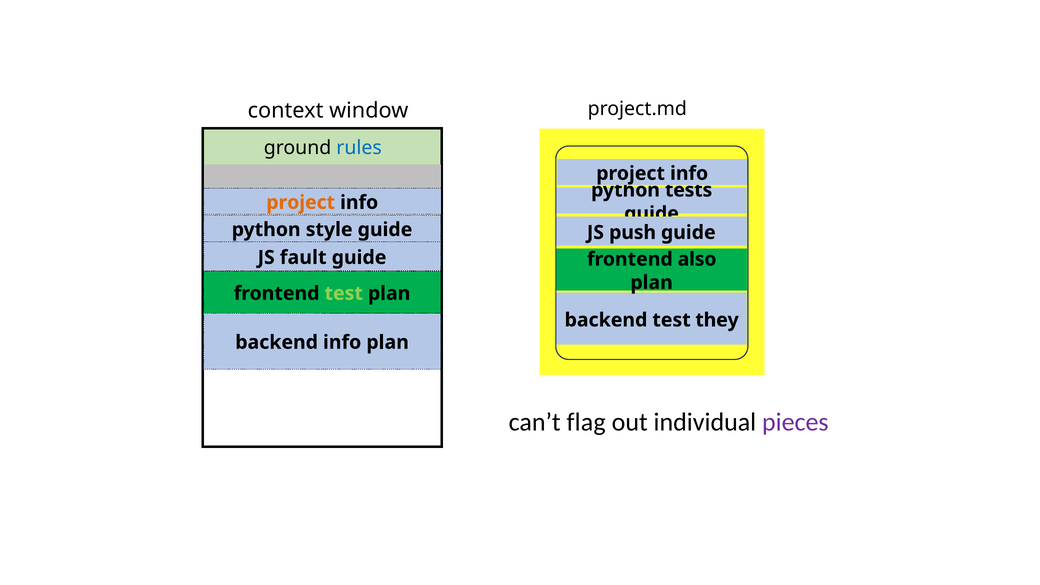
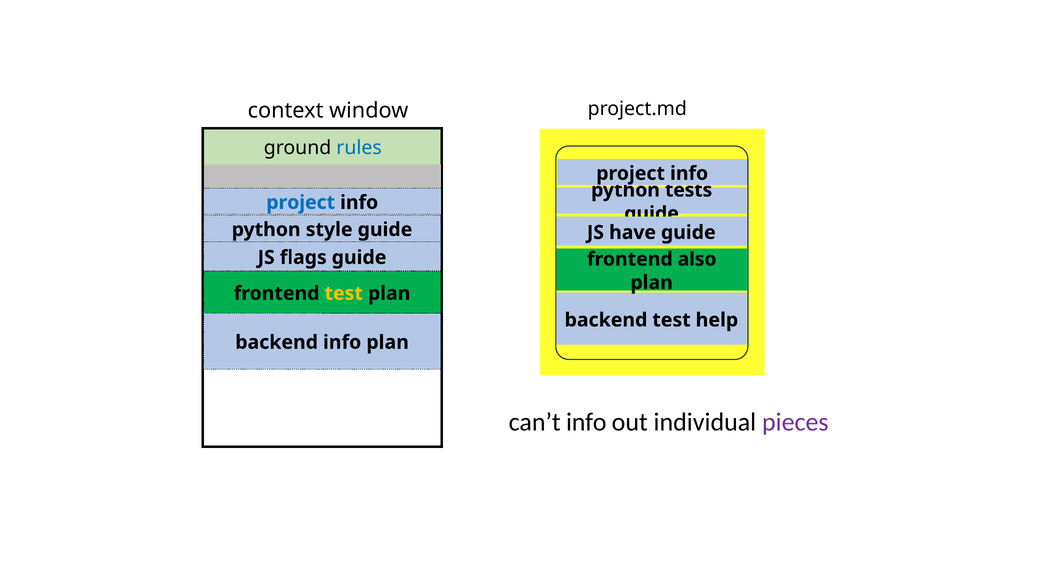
project colour: orange -> blue (301, 202)
push: push -> have (633, 233)
fault: fault -> flags (303, 258)
test colour: light green -> yellow (344, 293)
they: they -> help (717, 320)
can’t flag: flag -> info (586, 422)
